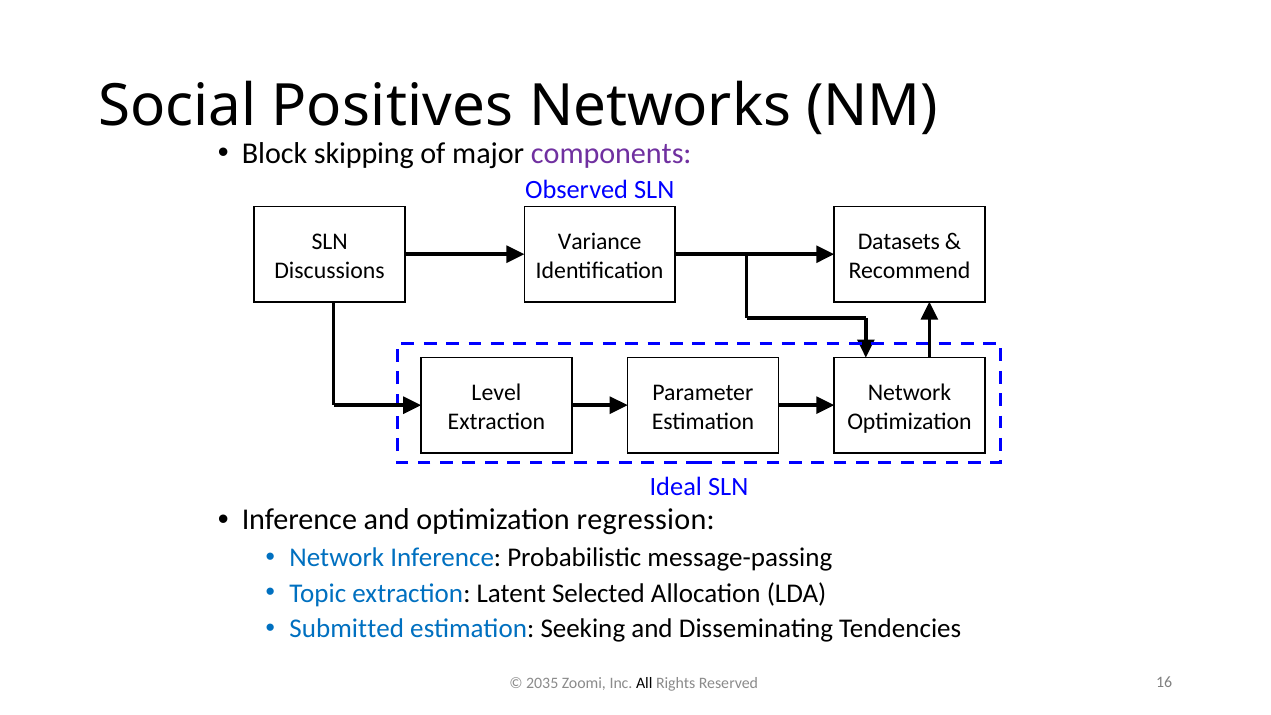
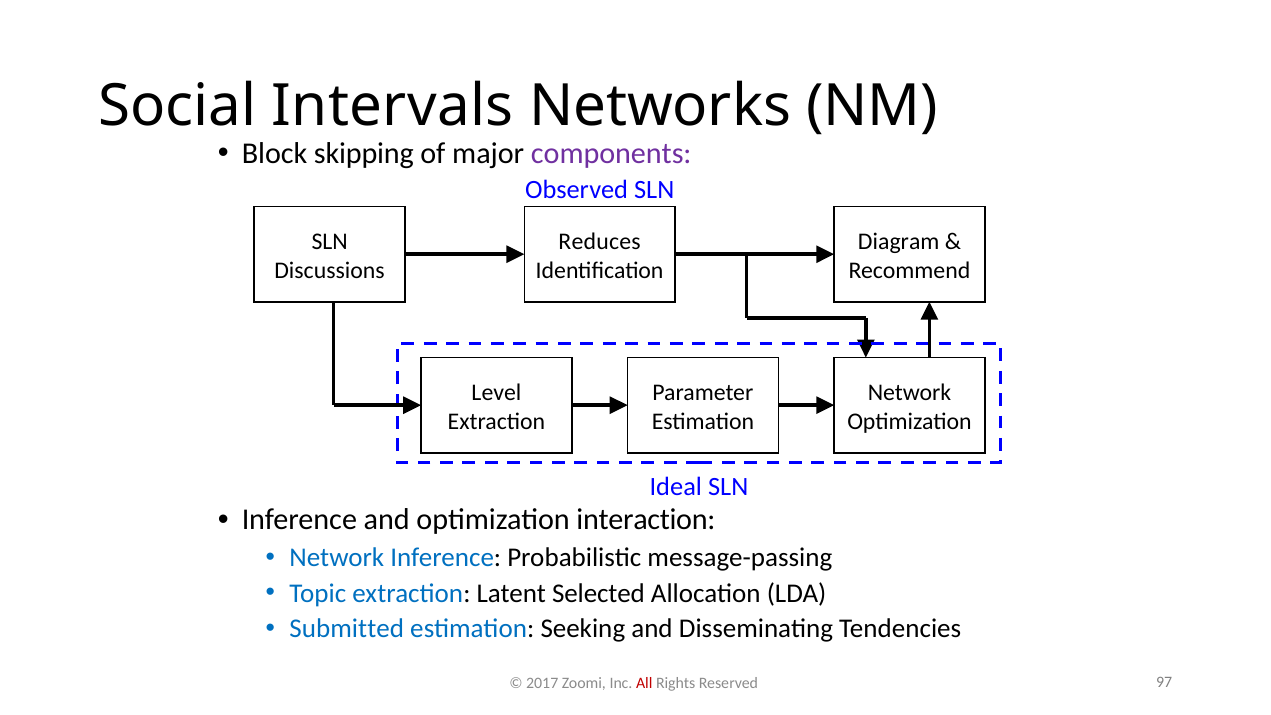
Positives: Positives -> Intervals (393, 107)
Variance: Variance -> Reduces (600, 242)
Datasets: Datasets -> Diagram (899, 242)
regression: regression -> interaction (646, 520)
2035: 2035 -> 2017 (542, 683)
All colour: black -> red (644, 683)
16: 16 -> 97 (1164, 683)
